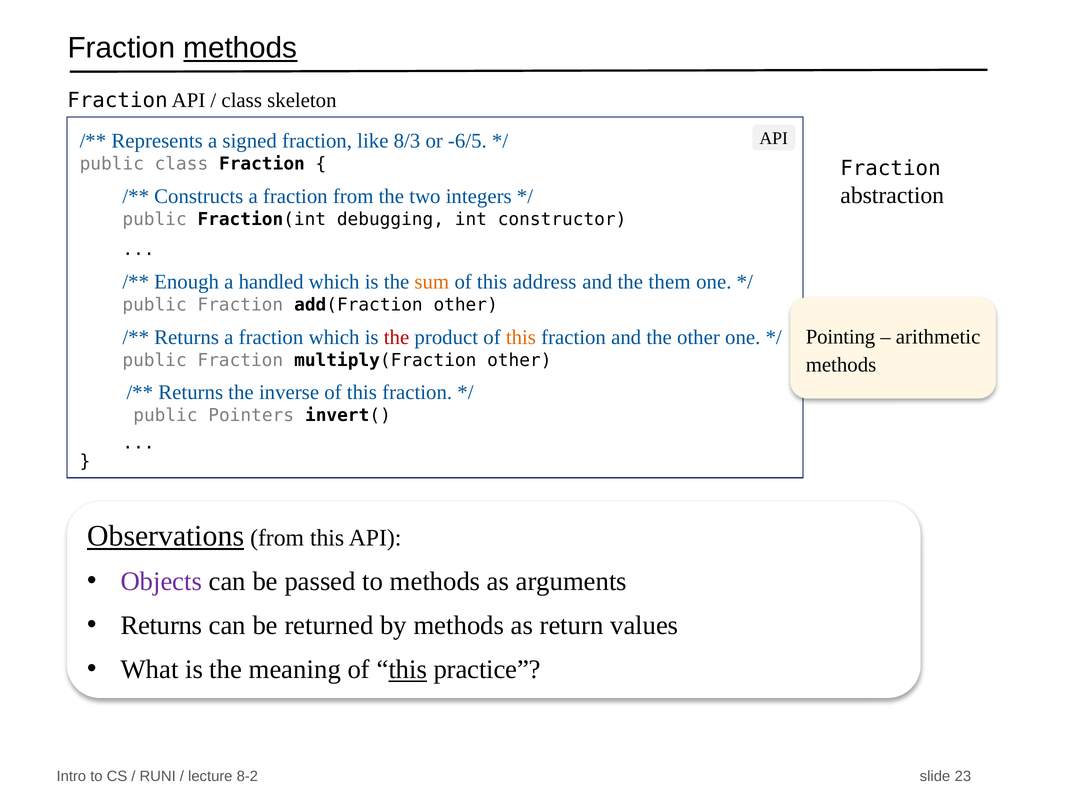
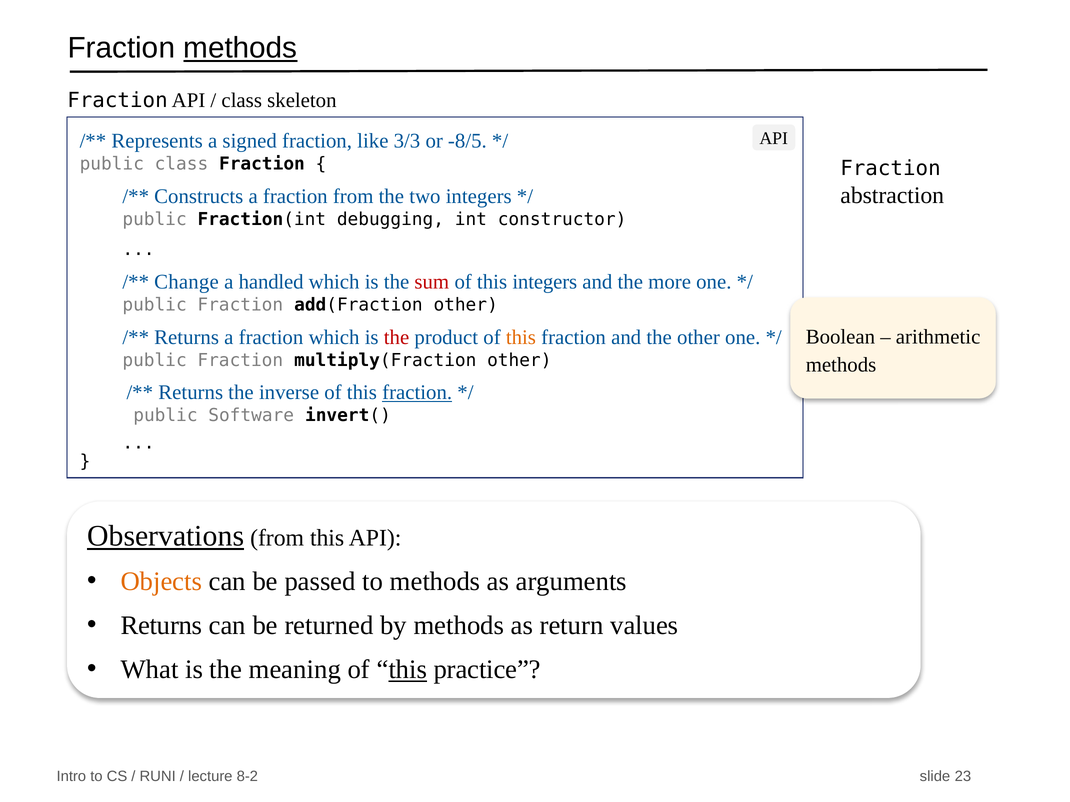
8/3: 8/3 -> 3/3 (407, 141)
-6/5: -6/5 -> -8/5 (467, 141)
Enough: Enough -> Change (187, 282)
sum colour: orange -> red (432, 282)
this address: address -> integers (545, 282)
them: them -> more (670, 282)
Pointing: Pointing -> Boolean (840, 337)
fraction underline: none -> present (417, 393)
Pointers: Pointers -> Software (251, 416)
Objects colour: purple -> orange (161, 582)
